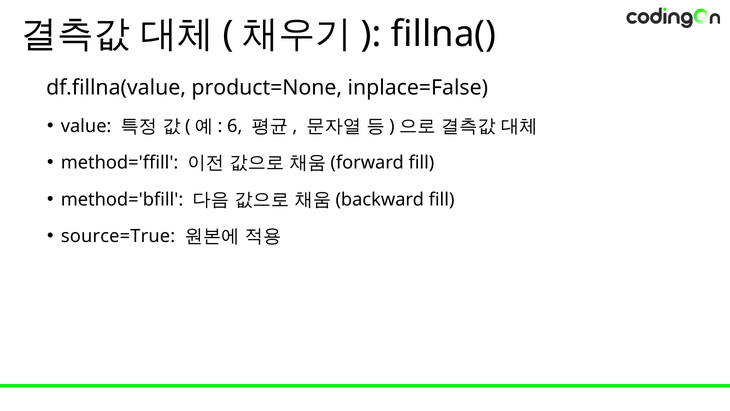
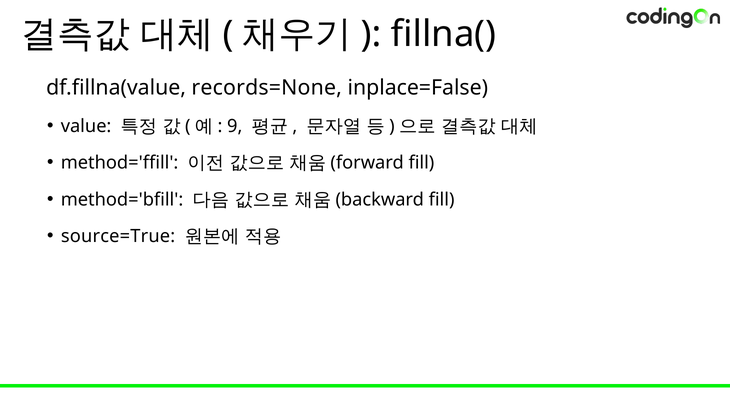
product=None: product=None -> records=None (267, 88)
6: 6 -> 9 (235, 126)
